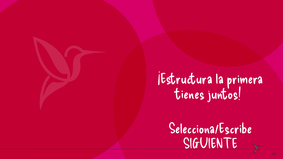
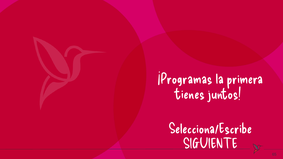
¡Estructura: ¡Estructura -> ¡Programas (185, 79)
